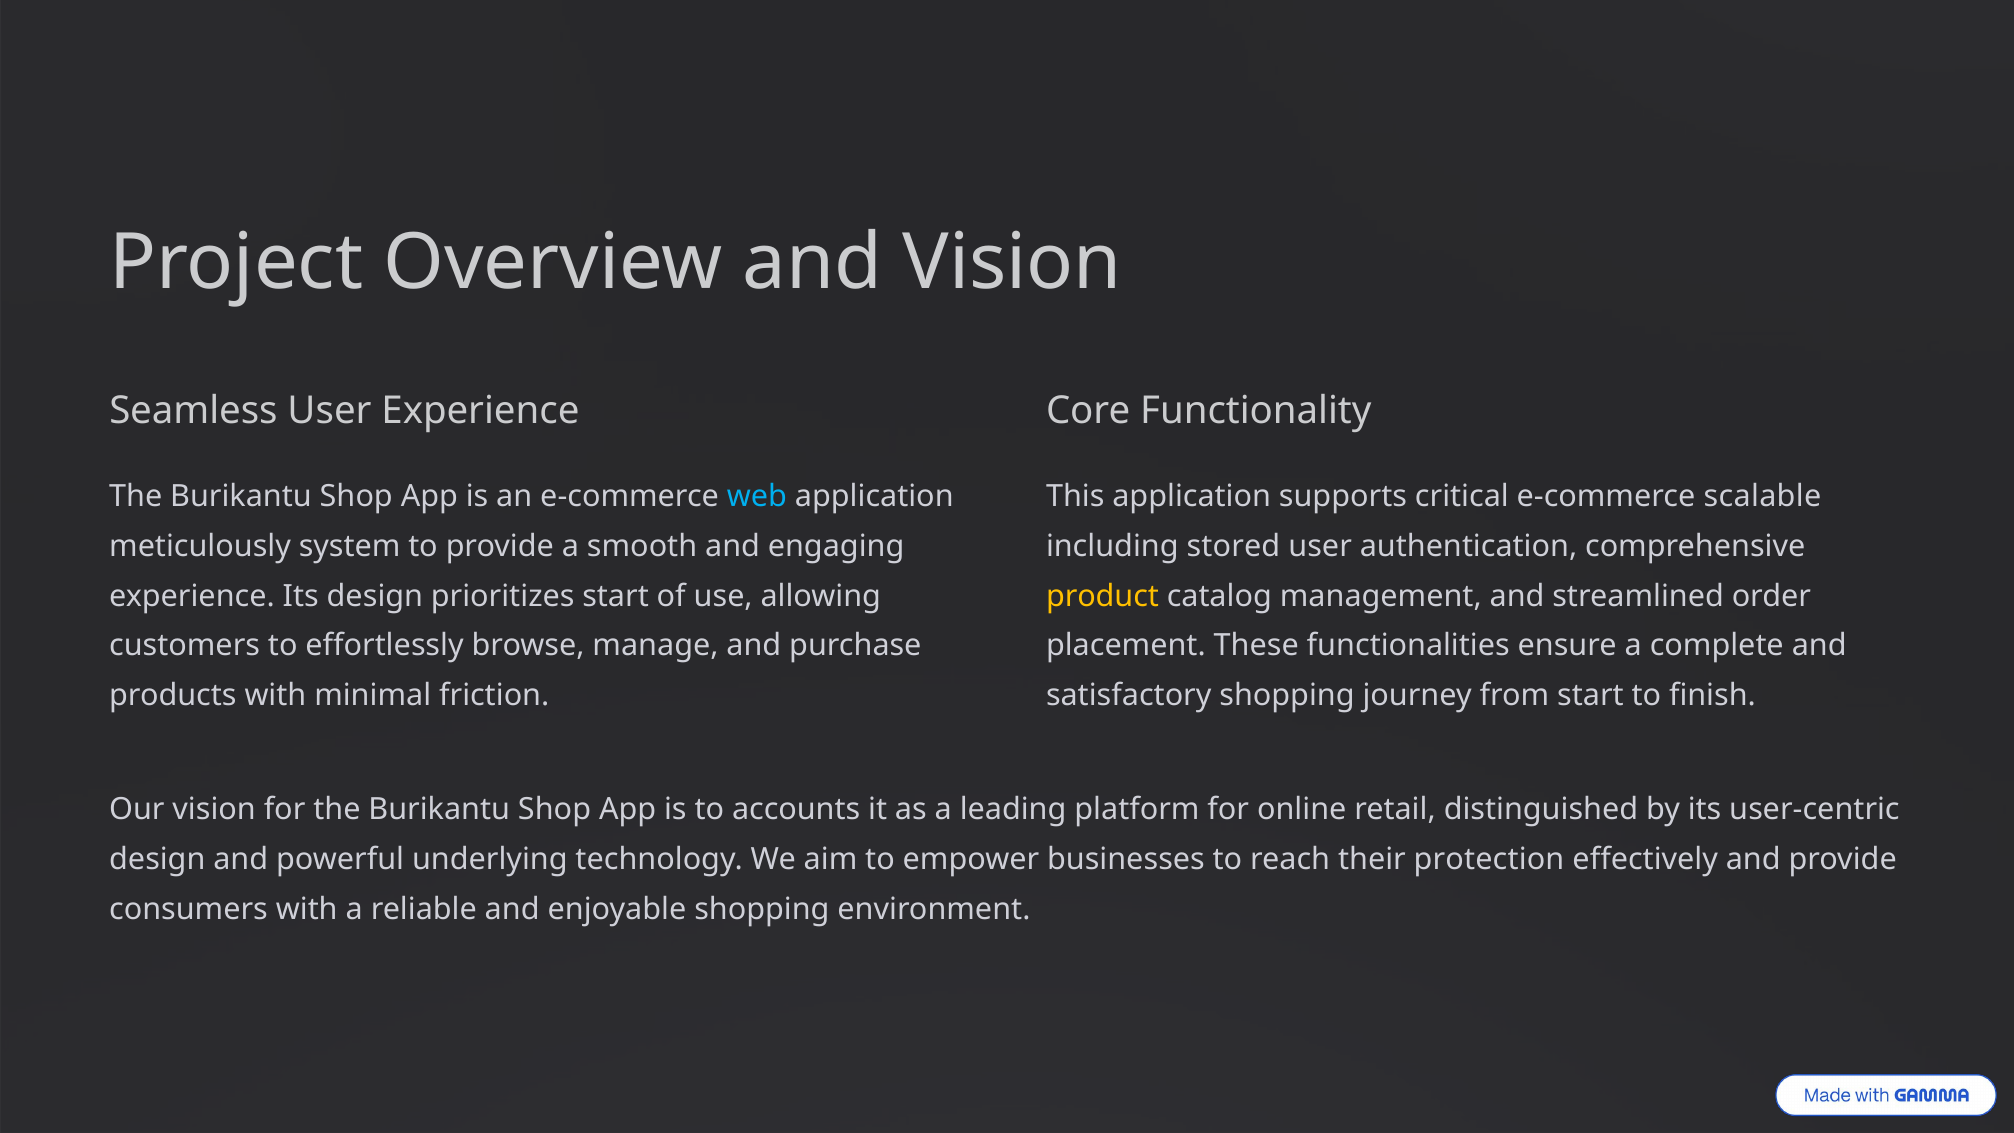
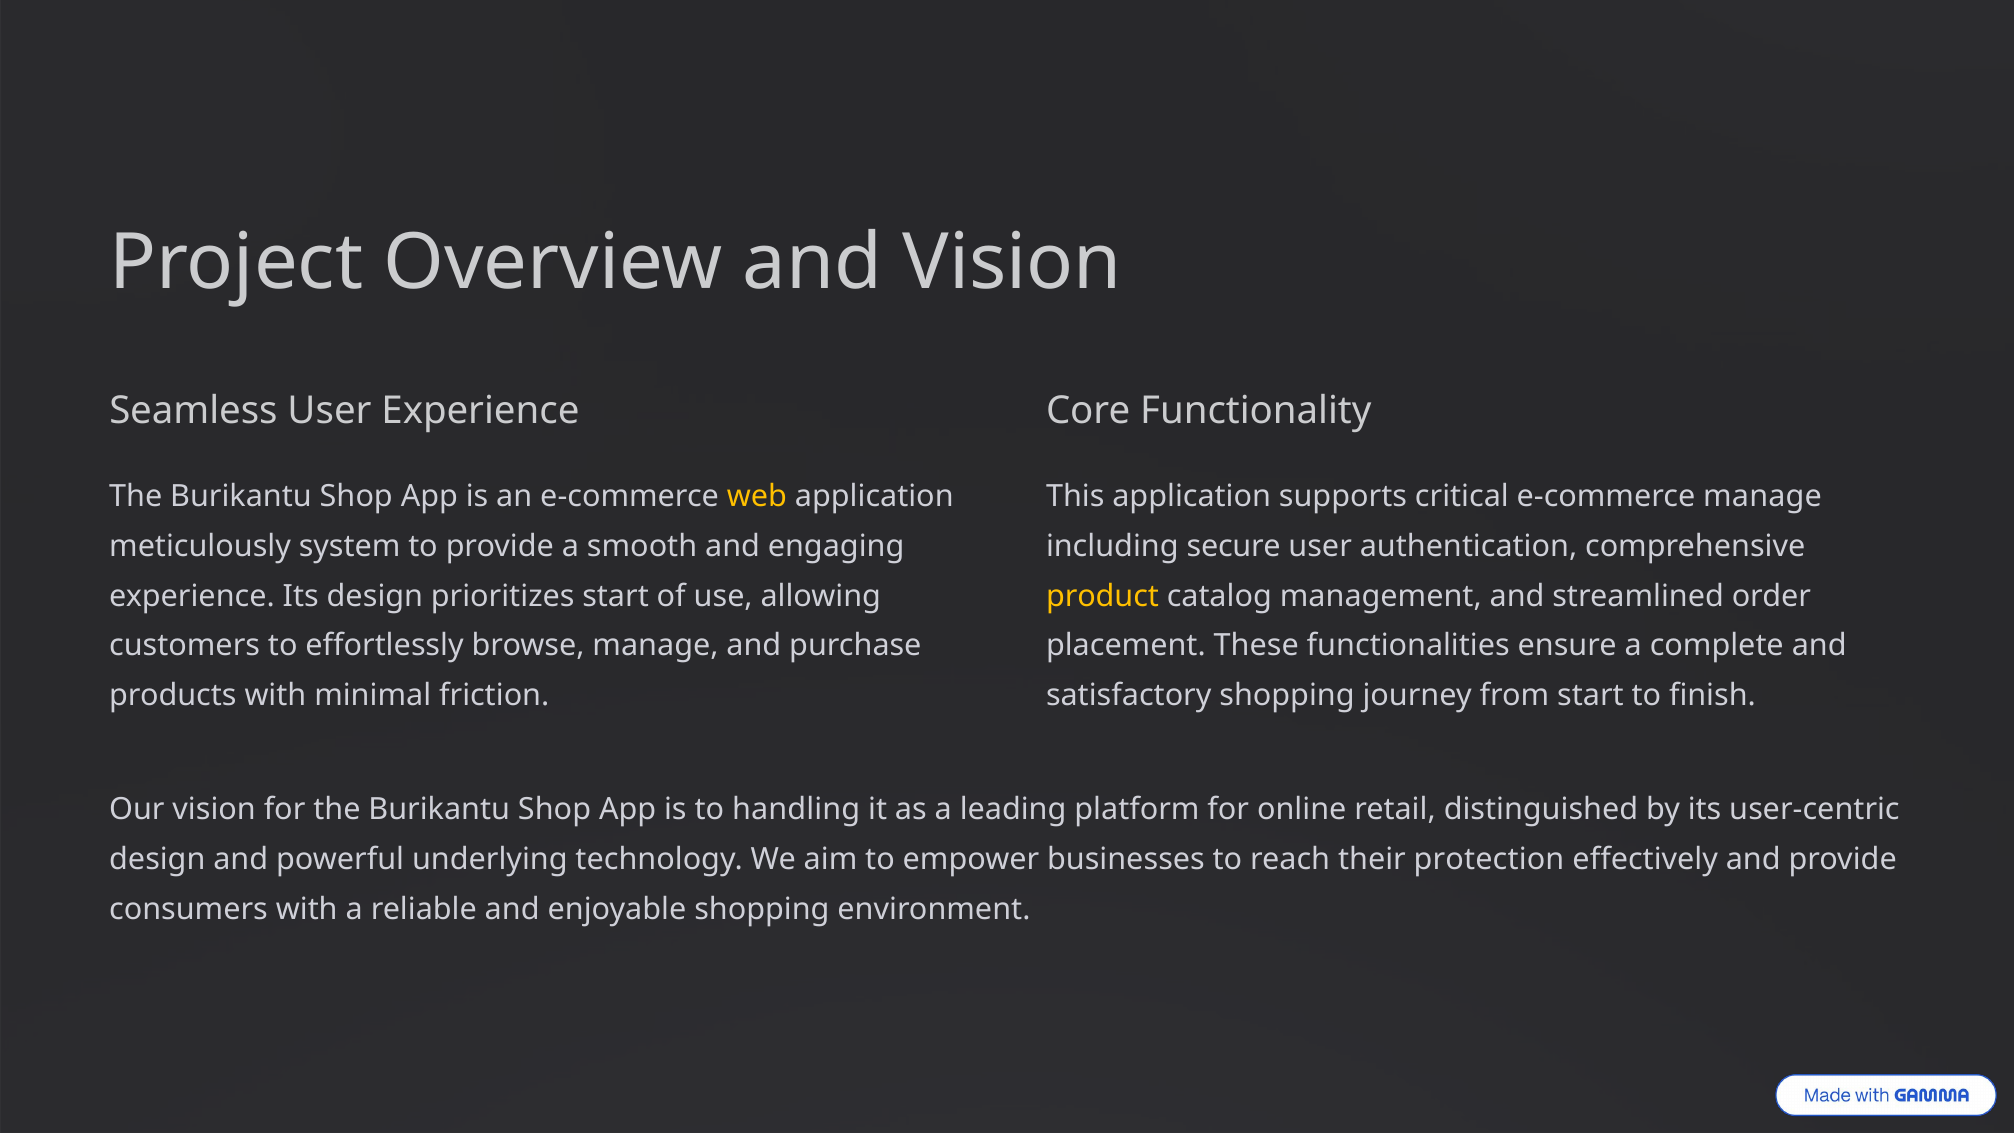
web colour: light blue -> yellow (757, 496)
e-commerce scalable: scalable -> manage (1763, 496)
stored: stored -> secure (1234, 546)
accounts: accounts -> handling (796, 809)
